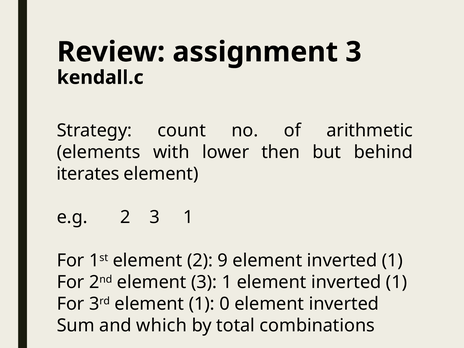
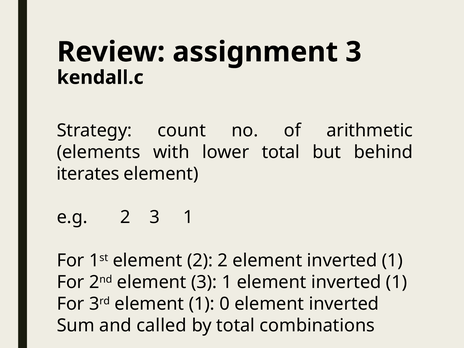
lower then: then -> total (281, 152)
2 9: 9 -> 2 (223, 261)
which: which -> called (162, 326)
